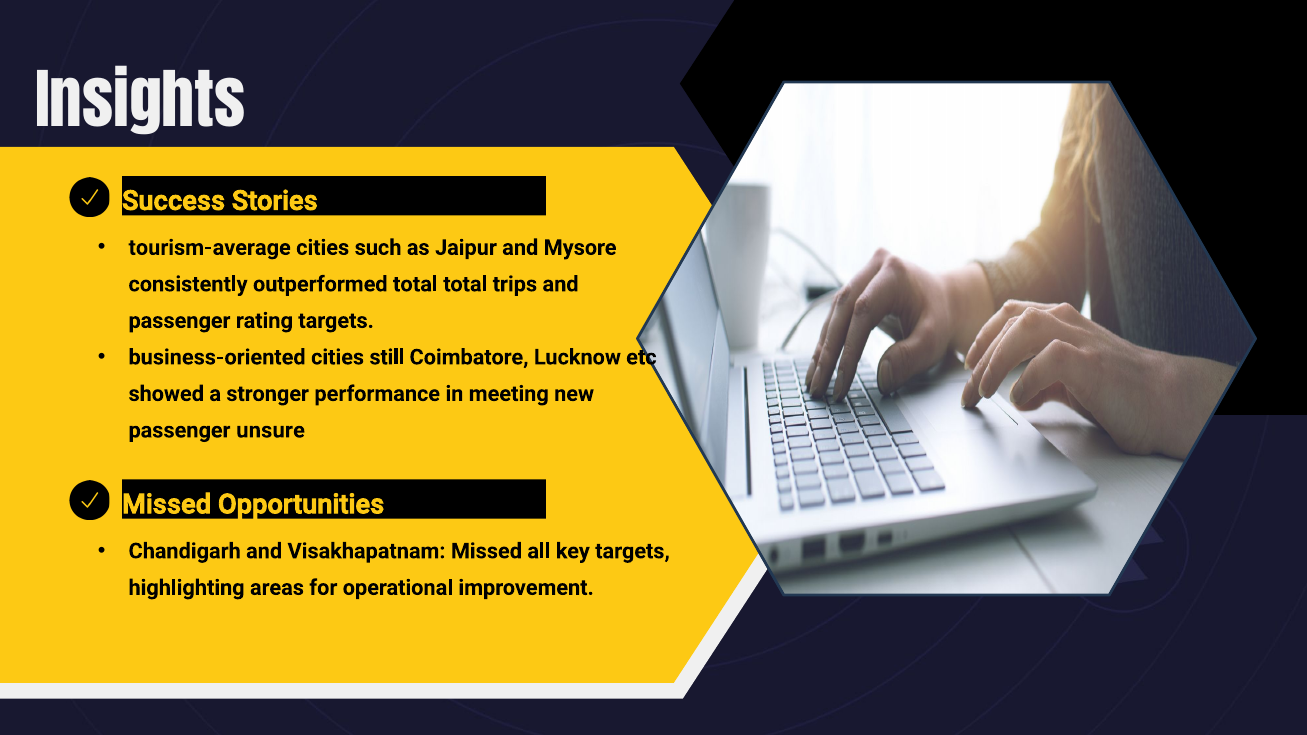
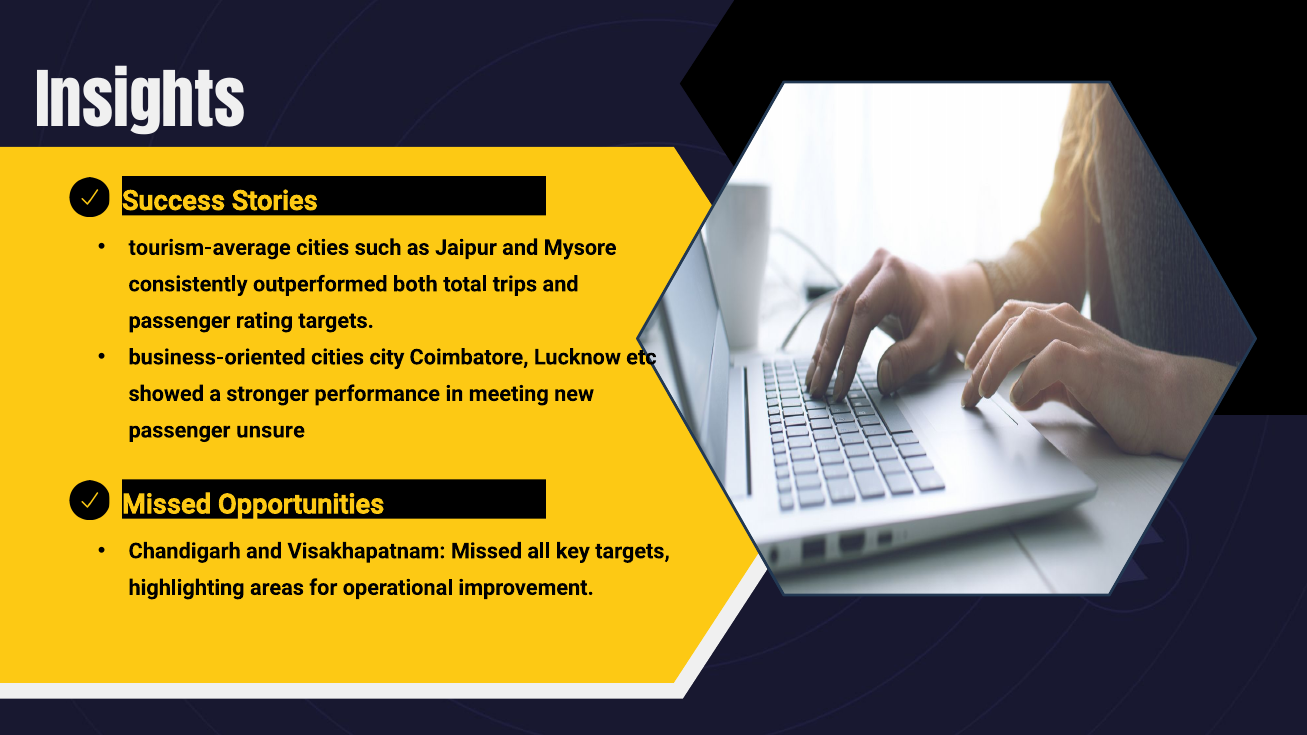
outperformed total: total -> both (415, 284)
still: still -> city (387, 357)
